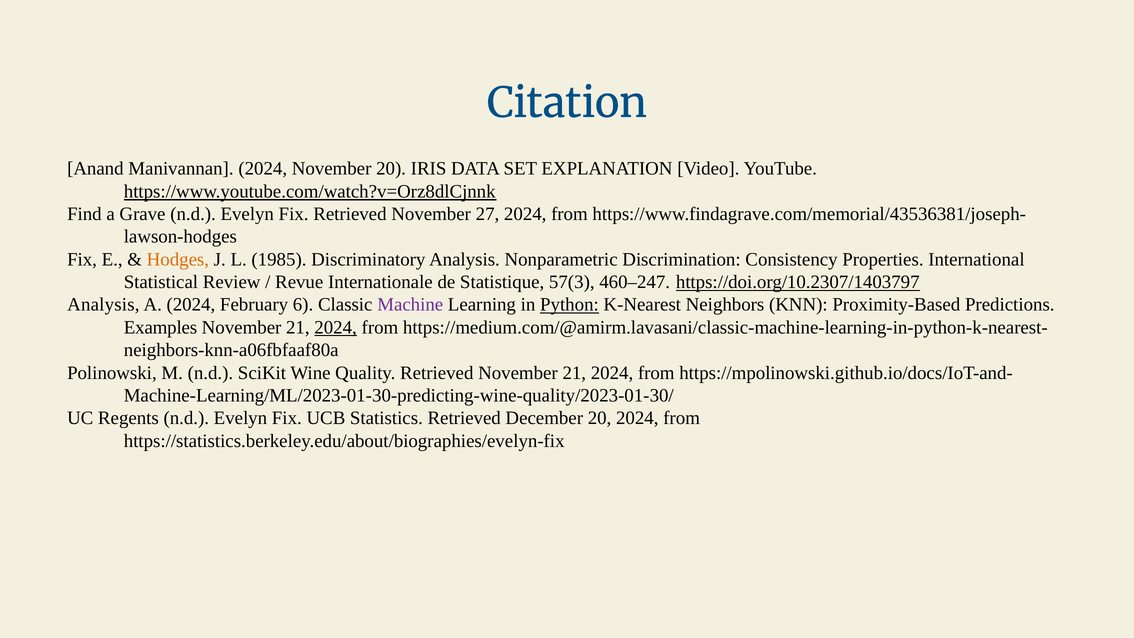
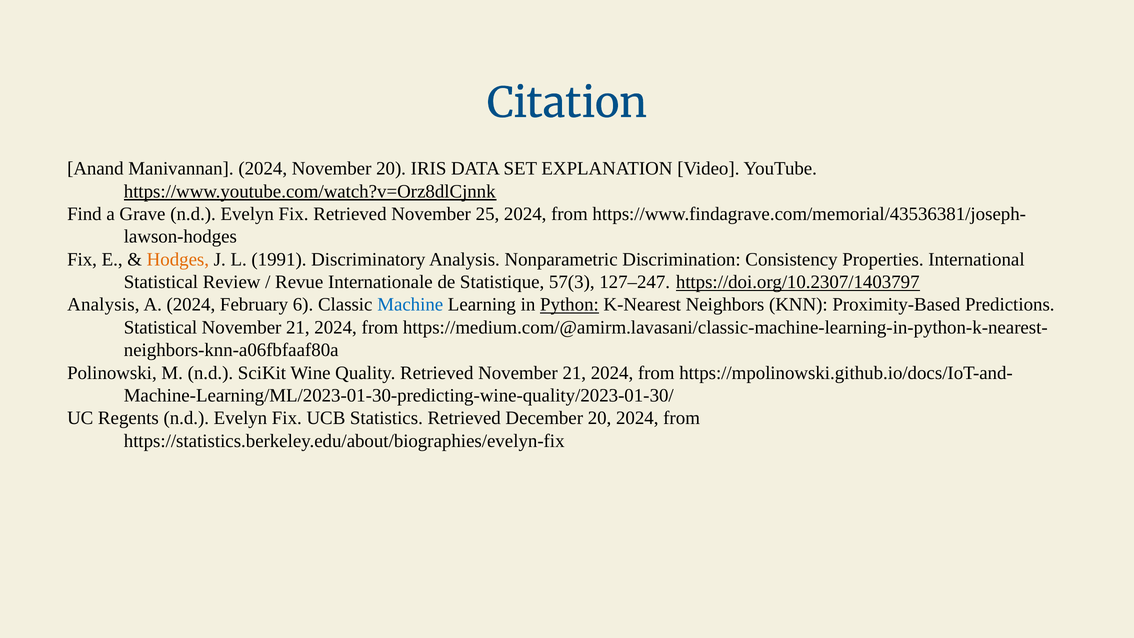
27: 27 -> 25 (488, 214)
1985: 1985 -> 1991 (279, 259)
460–247: 460–247 -> 127–247 (635, 282)
Machine colour: purple -> blue (410, 305)
Examples: Examples -> Statistical (160, 327)
2024 underline: present -> none (336, 327)
